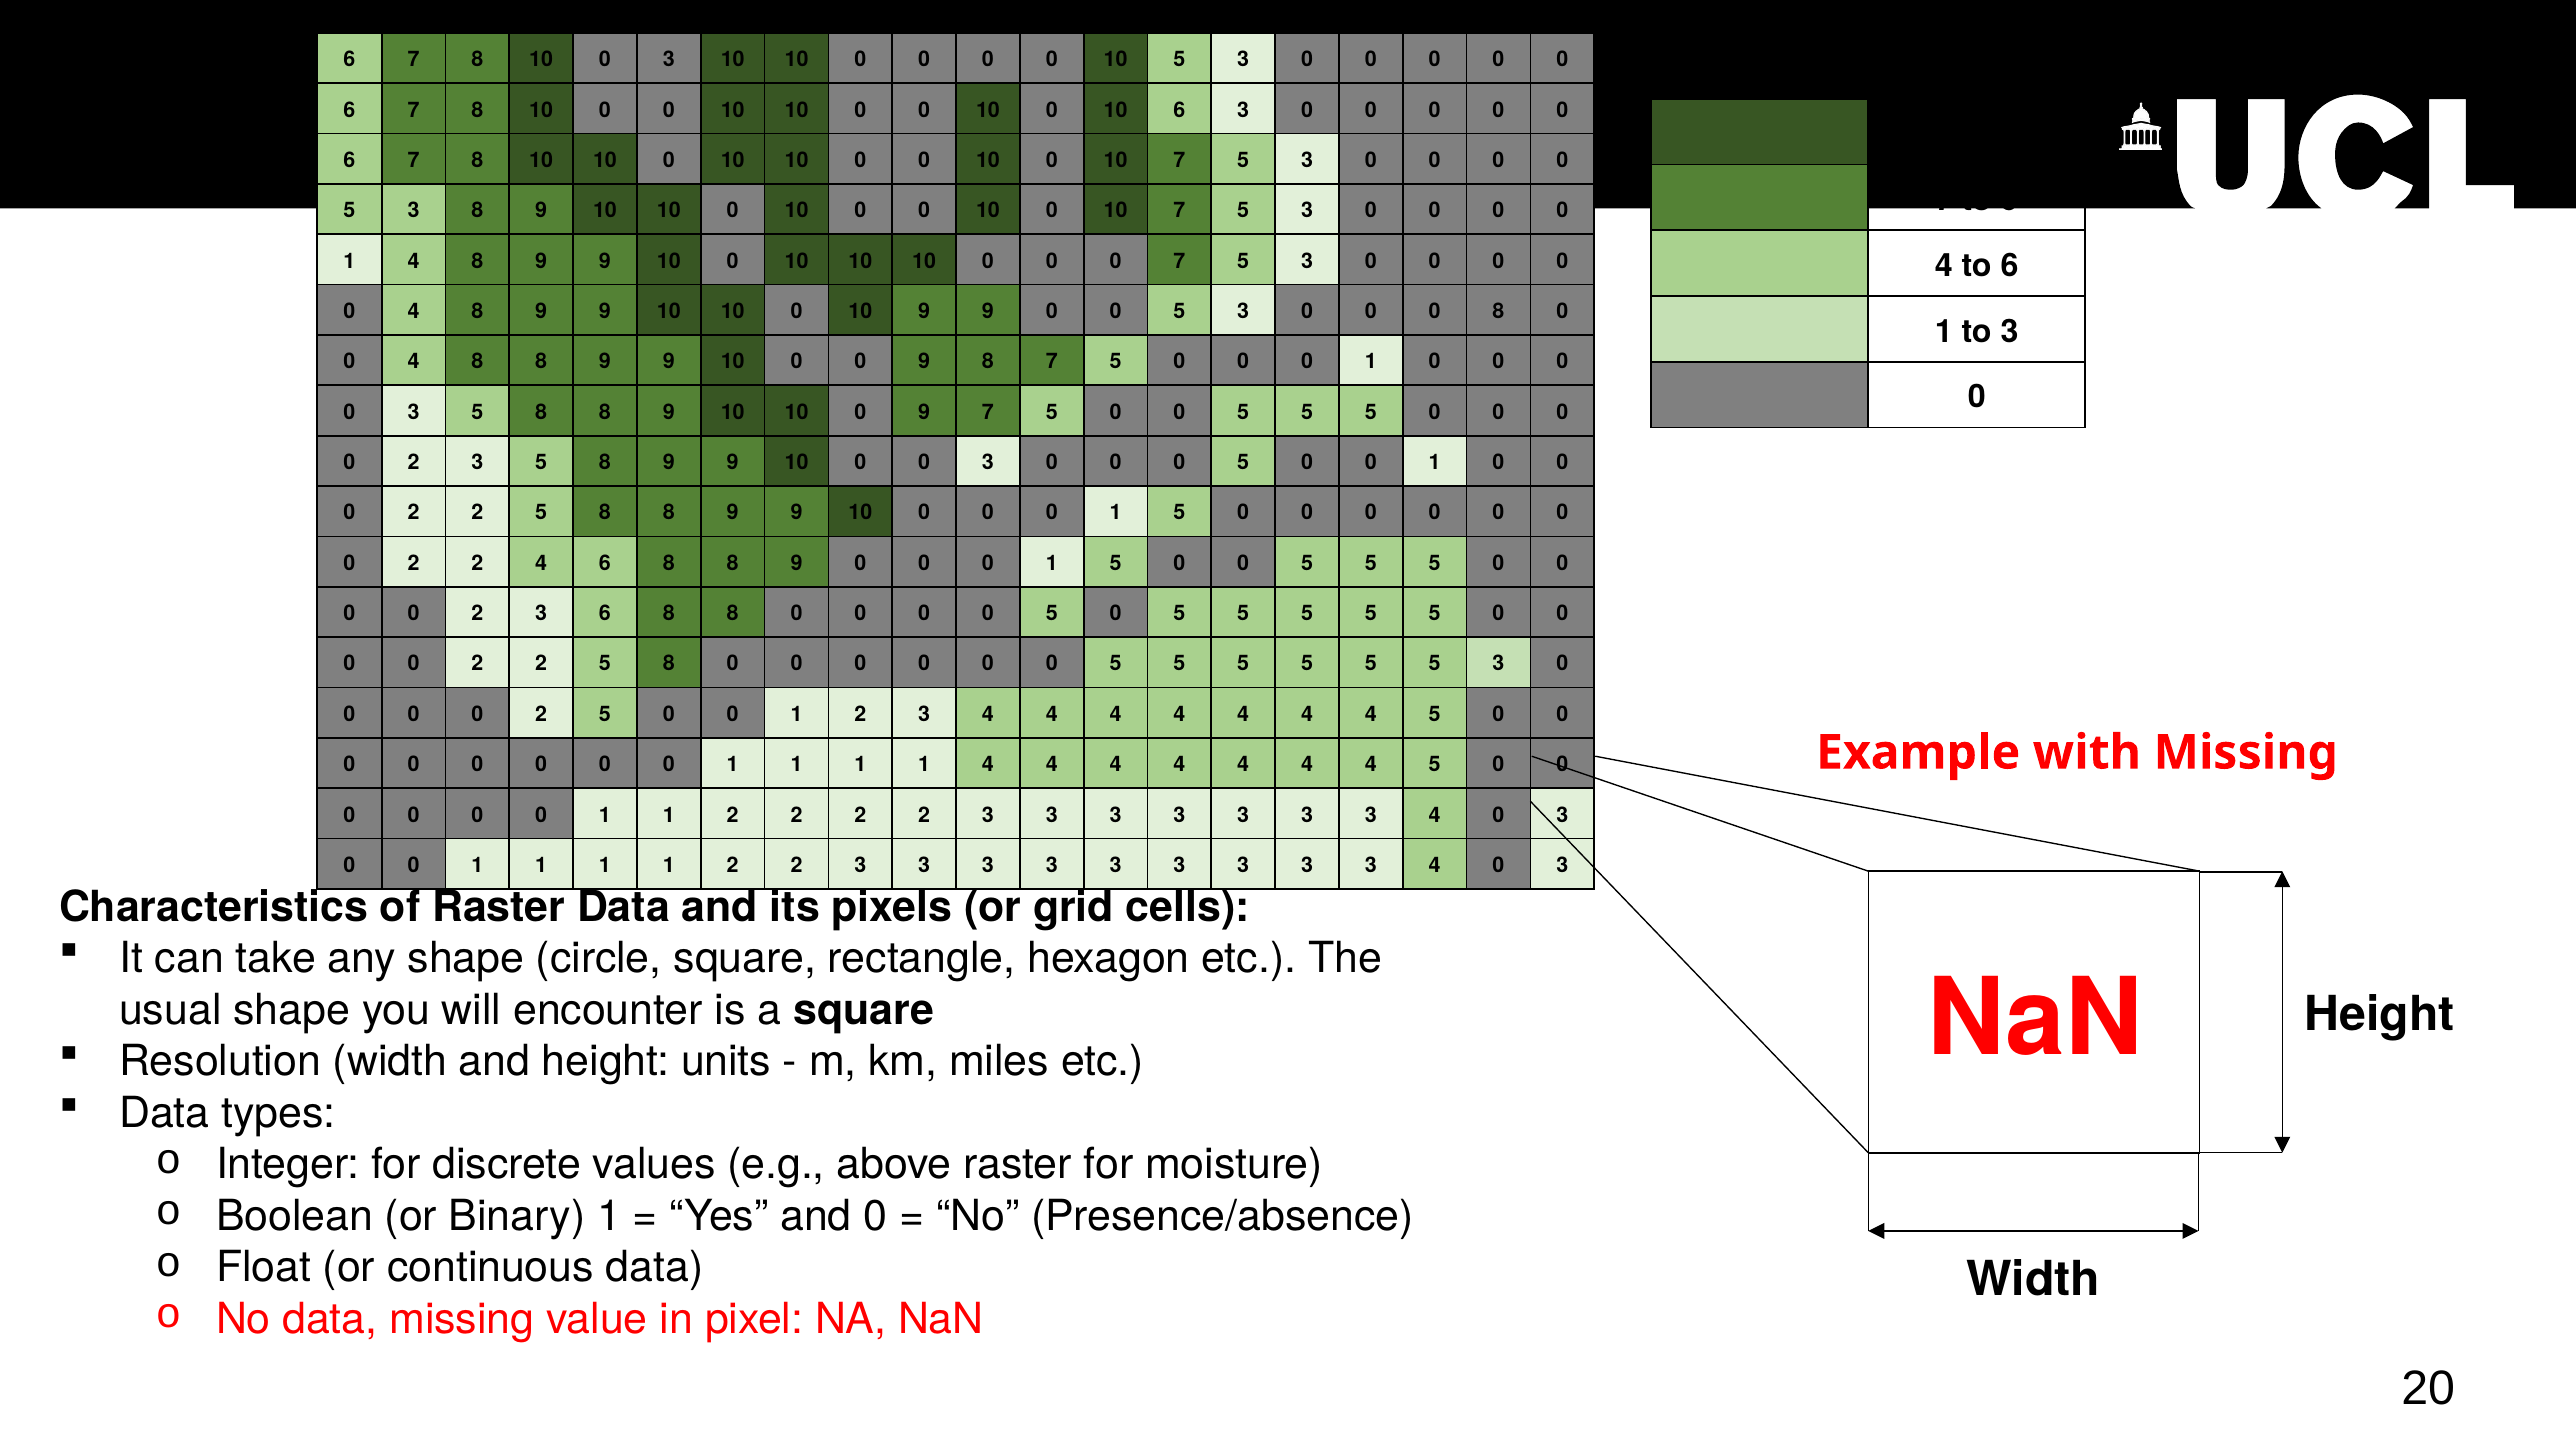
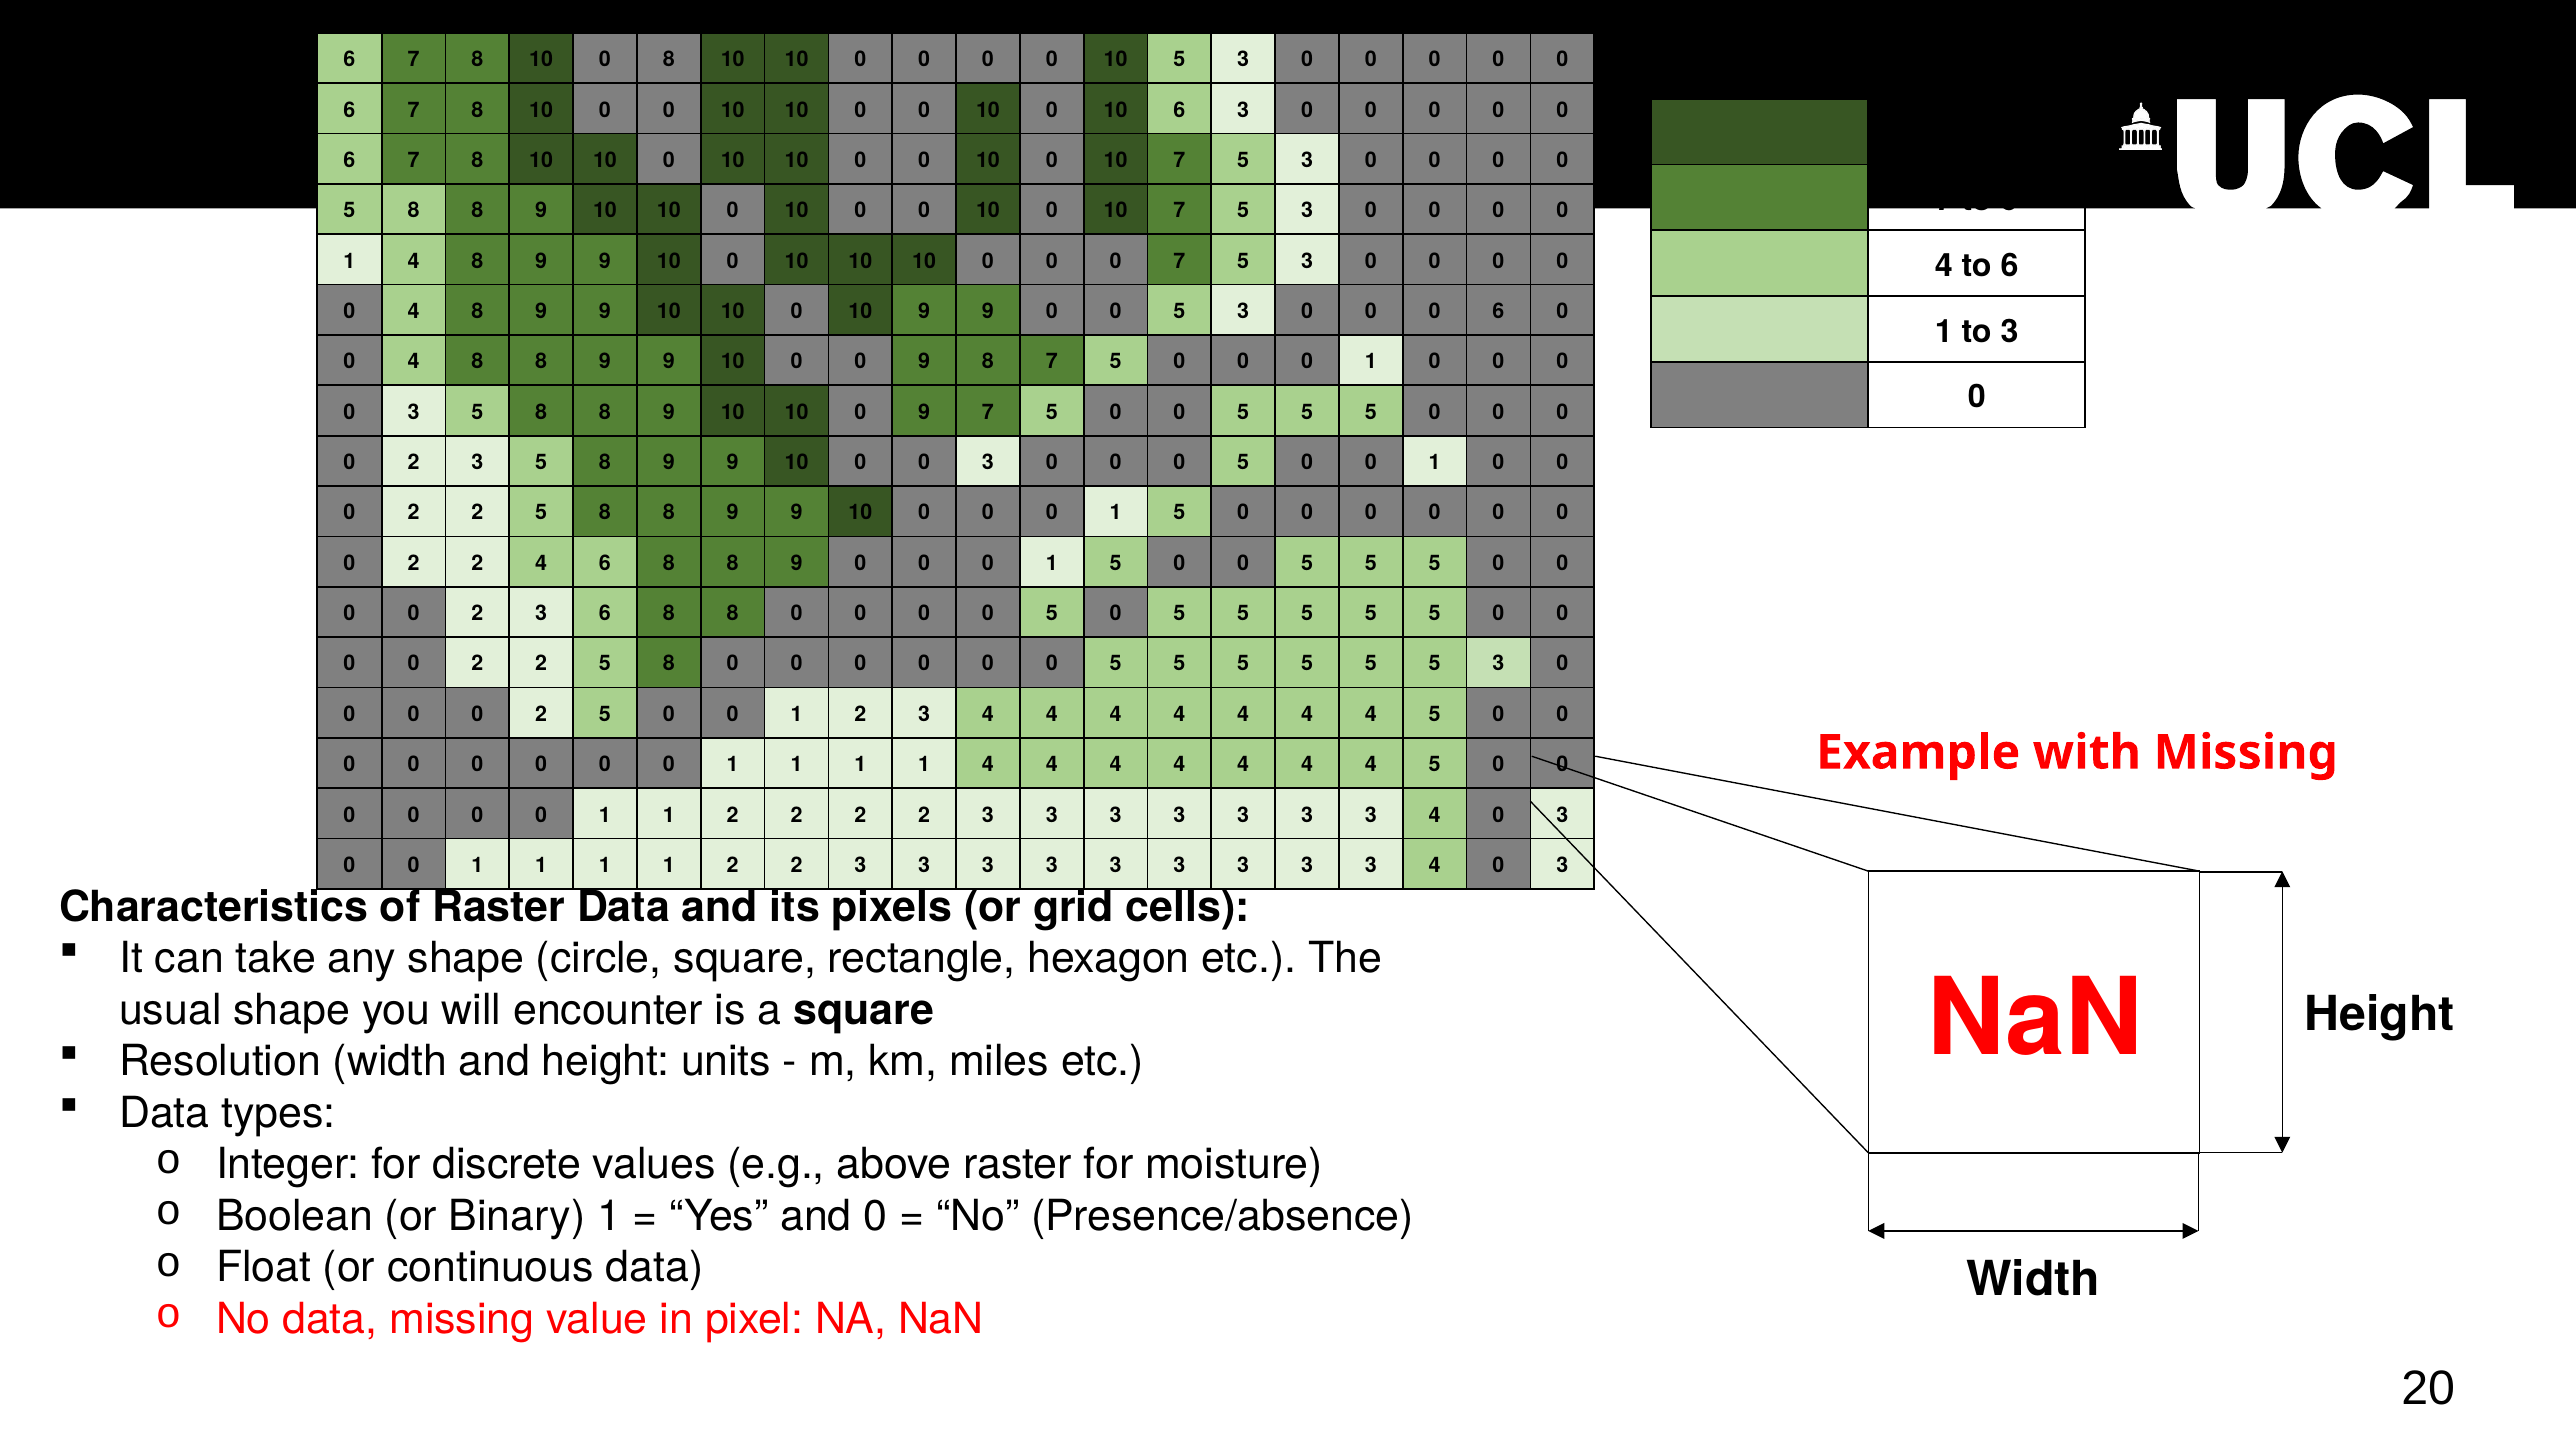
10 0 3: 3 -> 8 (669, 60)
3: 3 -> 8 (414, 211)
8: 8 -> 6 (1498, 311)
